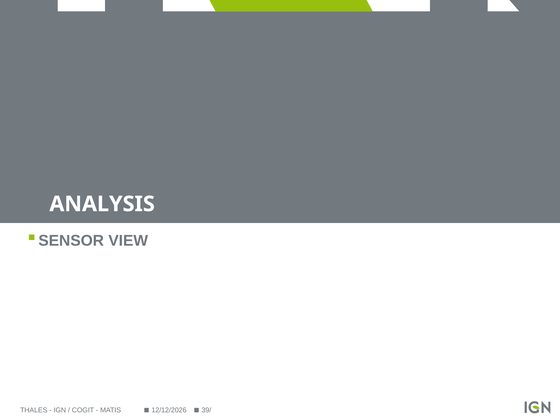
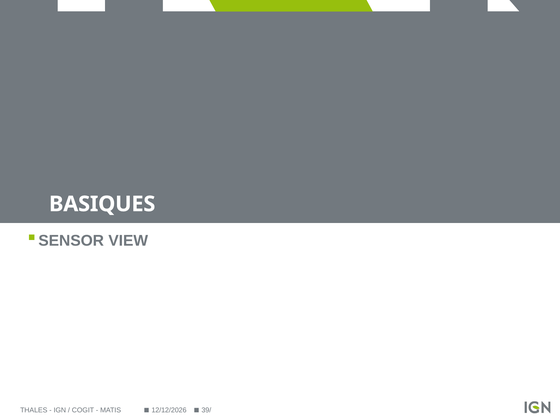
ANALYSIS: ANALYSIS -> BASIQUES (102, 204)
